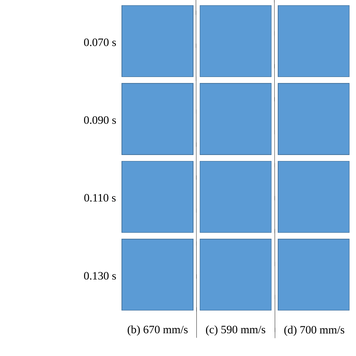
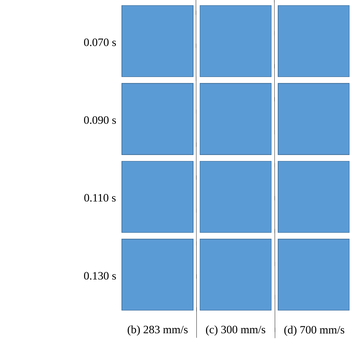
670: 670 -> 283 (152, 330)
590: 590 -> 300 (229, 330)
